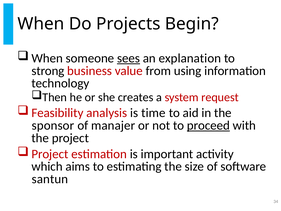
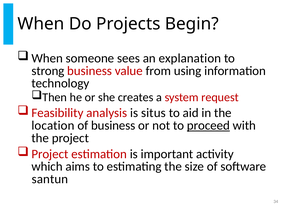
sees underline: present -> none (129, 58)
time: time -> situs (153, 113)
sponsor: sponsor -> location (53, 125)
of manajer: manajer -> business (113, 125)
